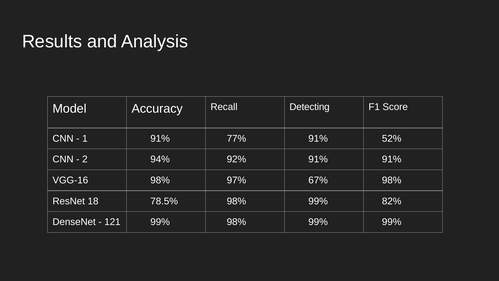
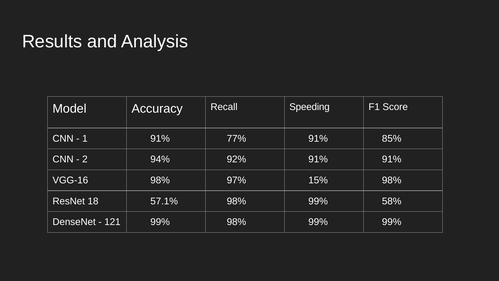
Detecting: Detecting -> Speeding (310, 107)
52%: 52% -> 85% (392, 138)
67%: 67% -> 15% (318, 180)
78.5%: 78.5% -> 57.1% (164, 201)
82%: 82% -> 58% (392, 201)
